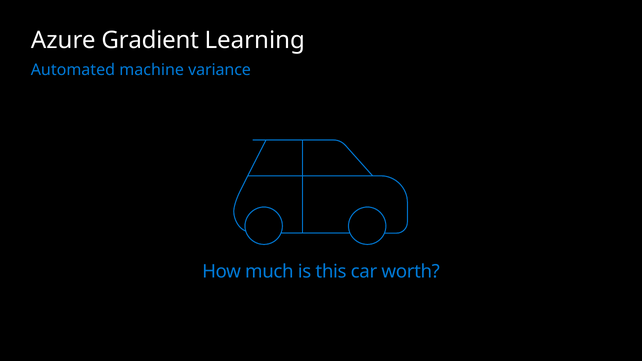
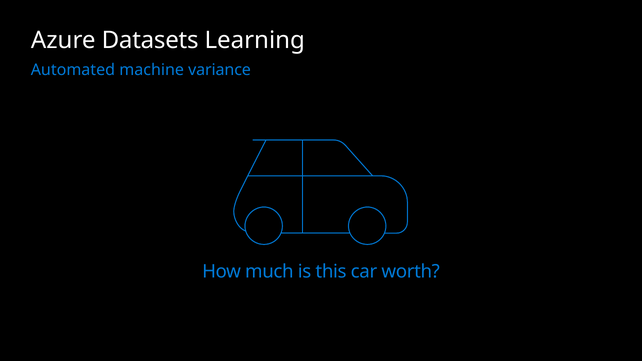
Gradient: Gradient -> Datasets (150, 40)
